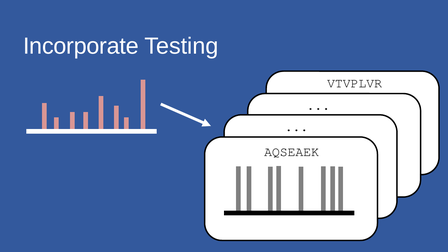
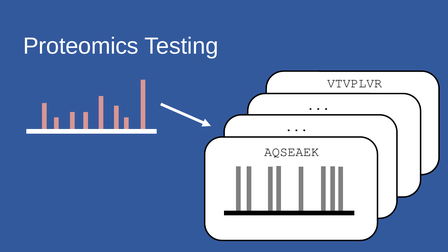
Incorporate: Incorporate -> Proteomics (81, 46)
